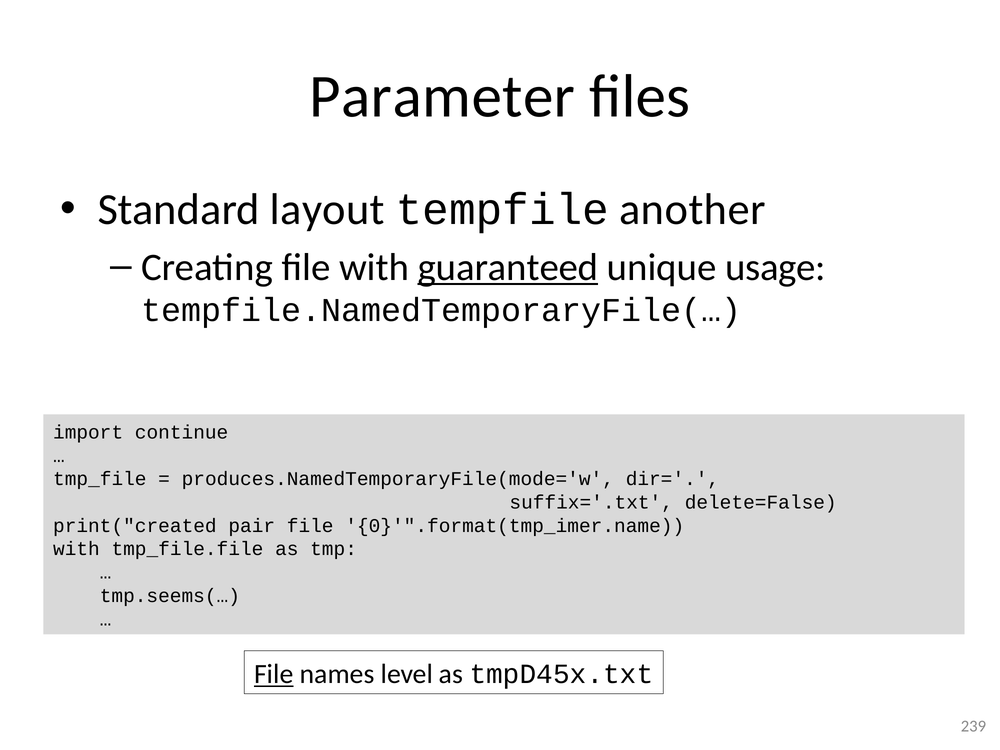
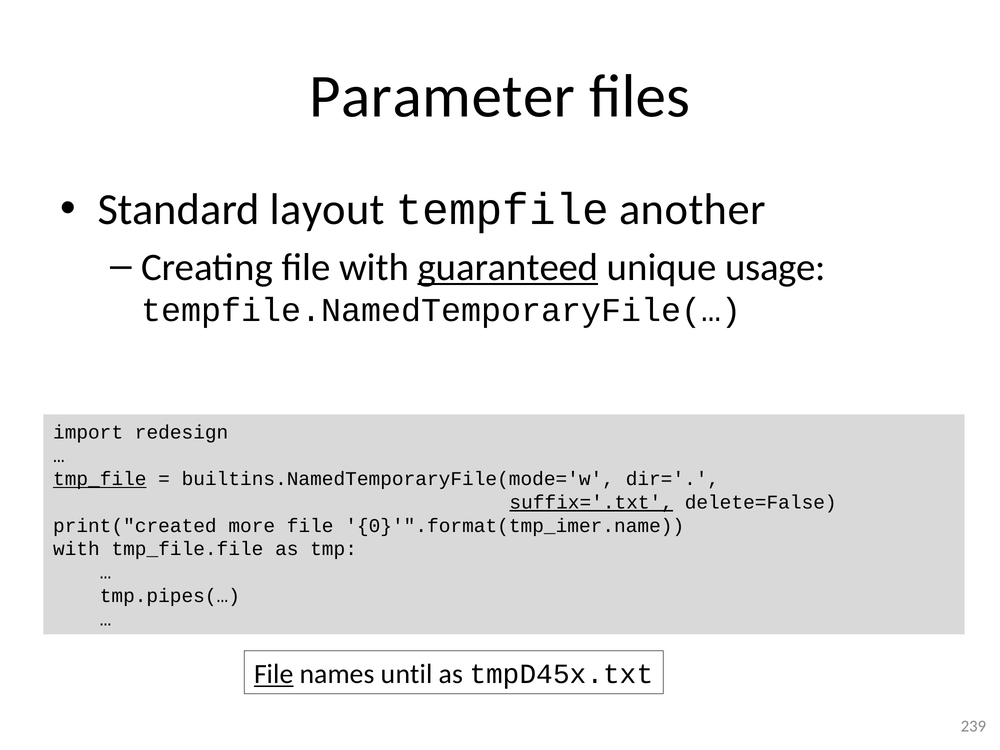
continue: continue -> redesign (182, 432)
tmp_file underline: none -> present (100, 479)
produces.NamedTemporaryFile(mode='w: produces.NamedTemporaryFile(mode='w -> builtins.NamedTemporaryFile(mode='w (398, 479)
suffix='.txt underline: none -> present (591, 502)
pair: pair -> more (252, 526)
tmp.seems(…: tmp.seems(… -> tmp.pipes(… (170, 596)
level: level -> until (407, 674)
